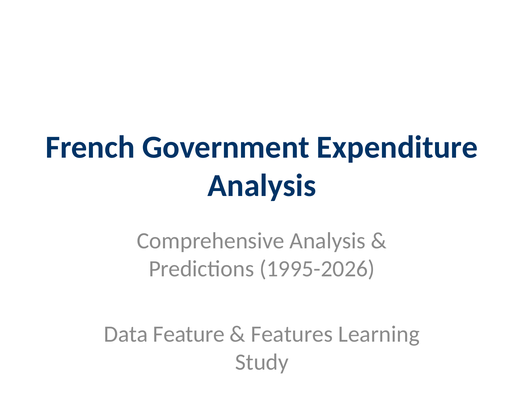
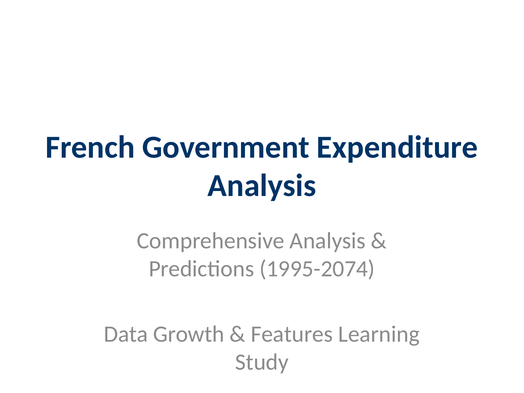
1995-2026: 1995-2026 -> 1995-2074 (317, 269)
Feature: Feature -> Growth (189, 334)
